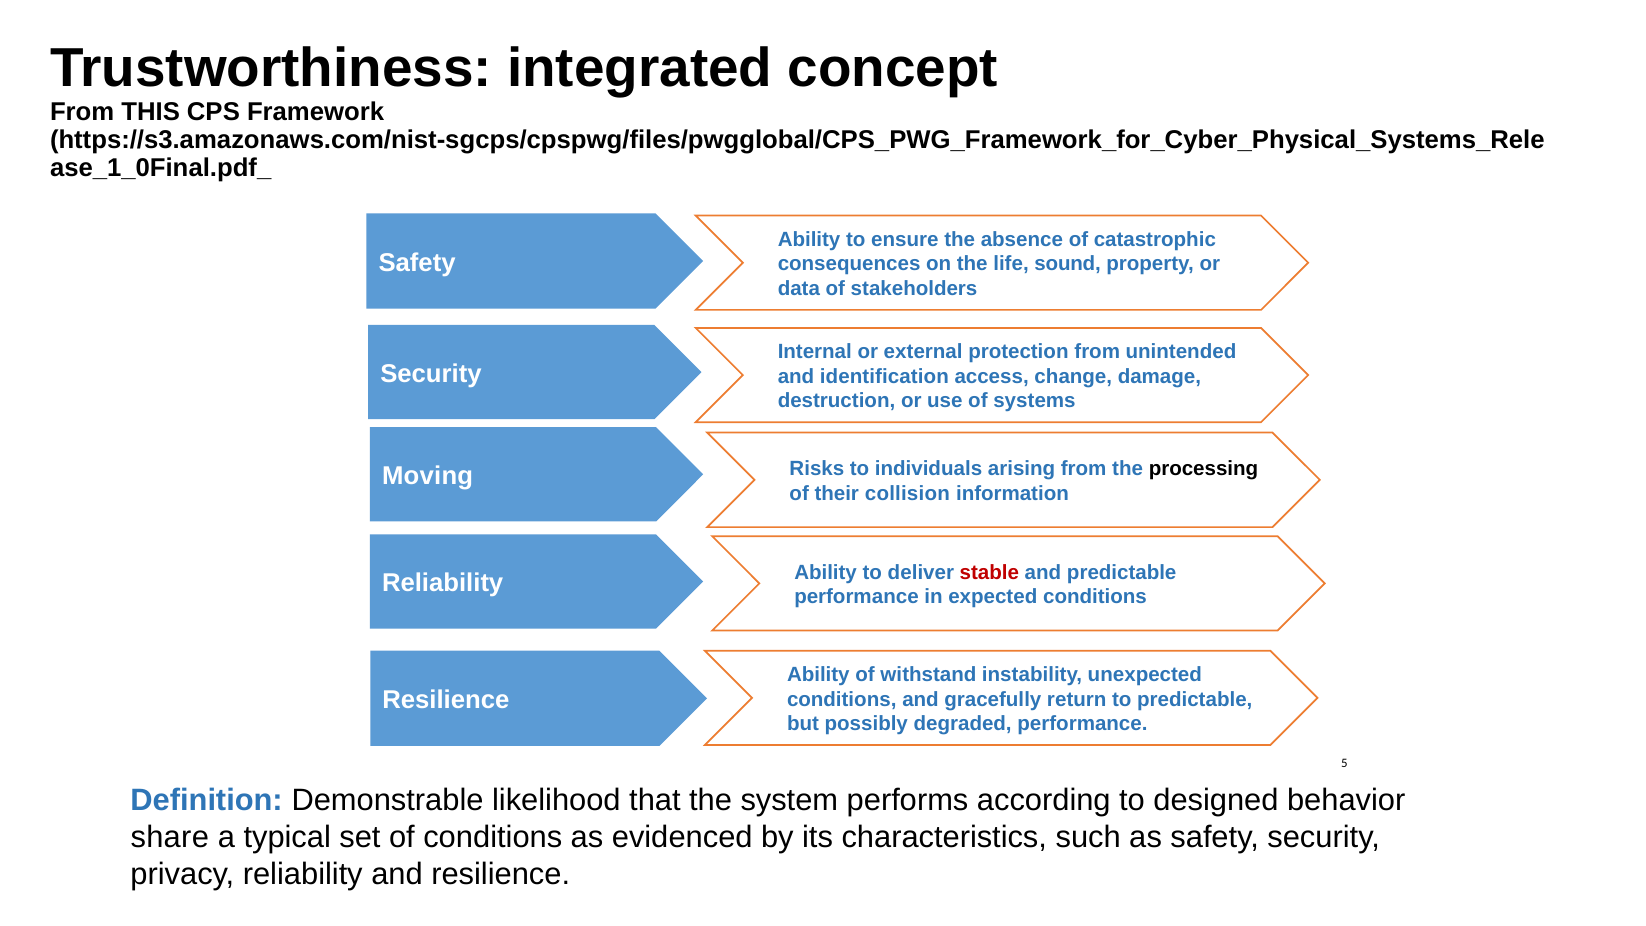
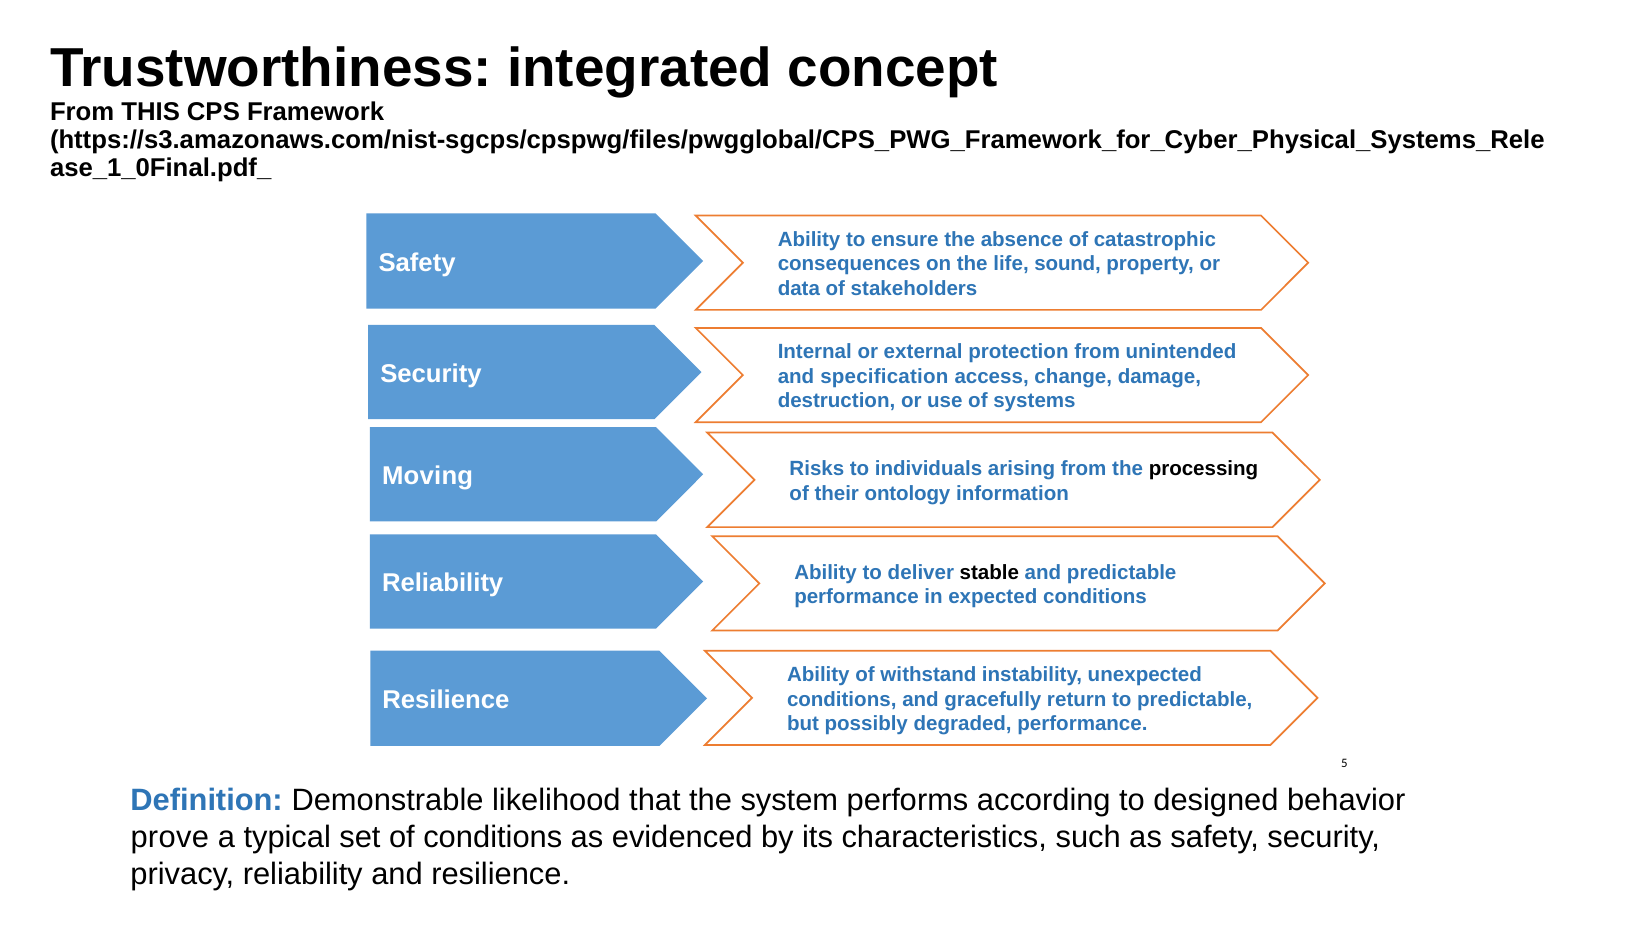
identification: identification -> specification (884, 376)
collision: collision -> ontology (908, 494)
stable colour: red -> black (989, 572)
share: share -> prove (170, 837)
